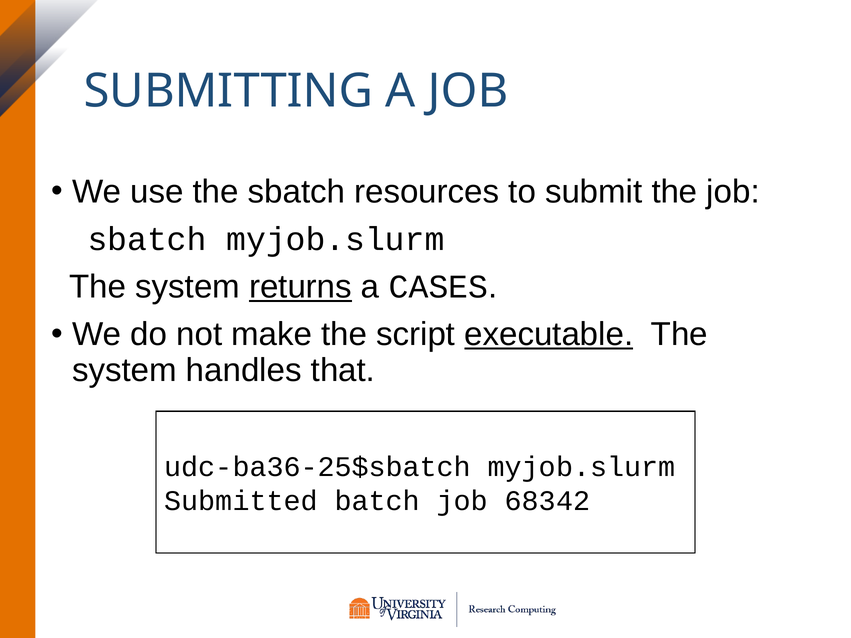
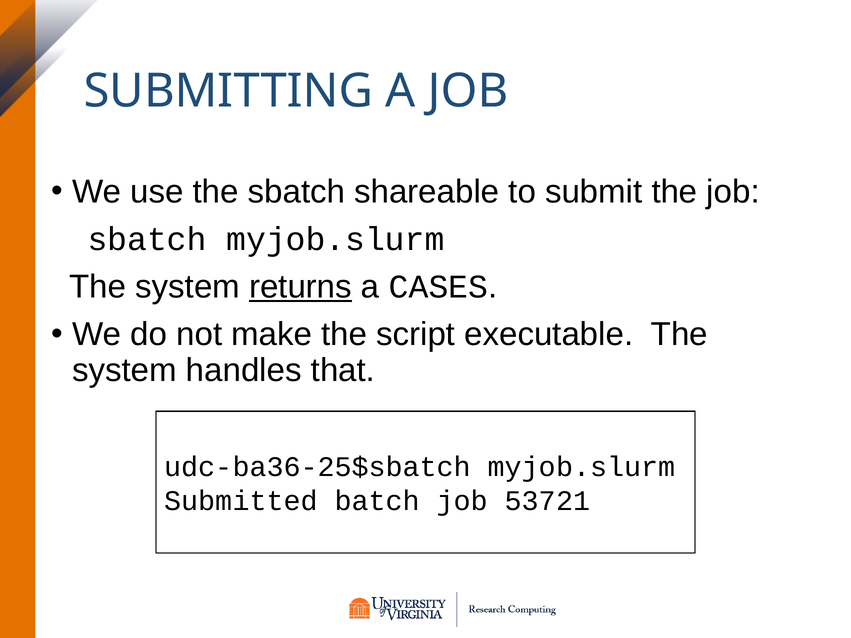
resources: resources -> shareable (427, 192)
executable underline: present -> none (549, 335)
68342: 68342 -> 53721 (547, 501)
